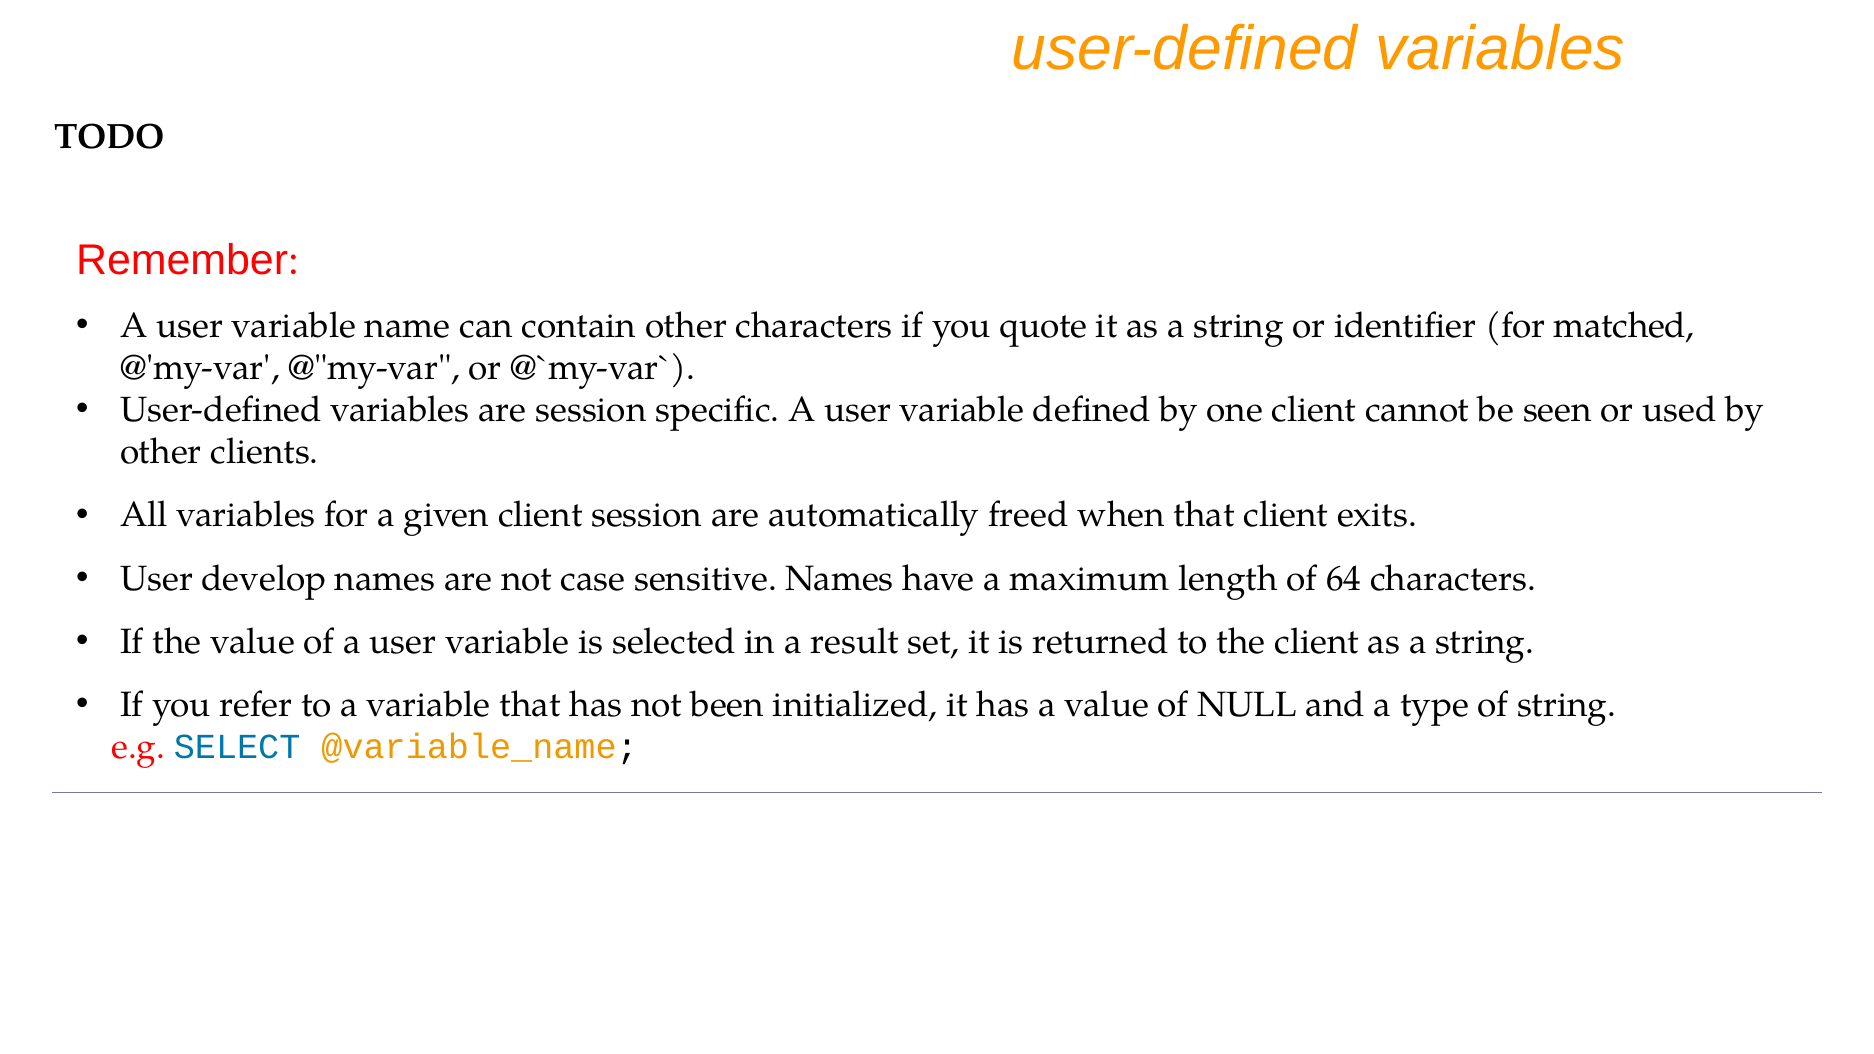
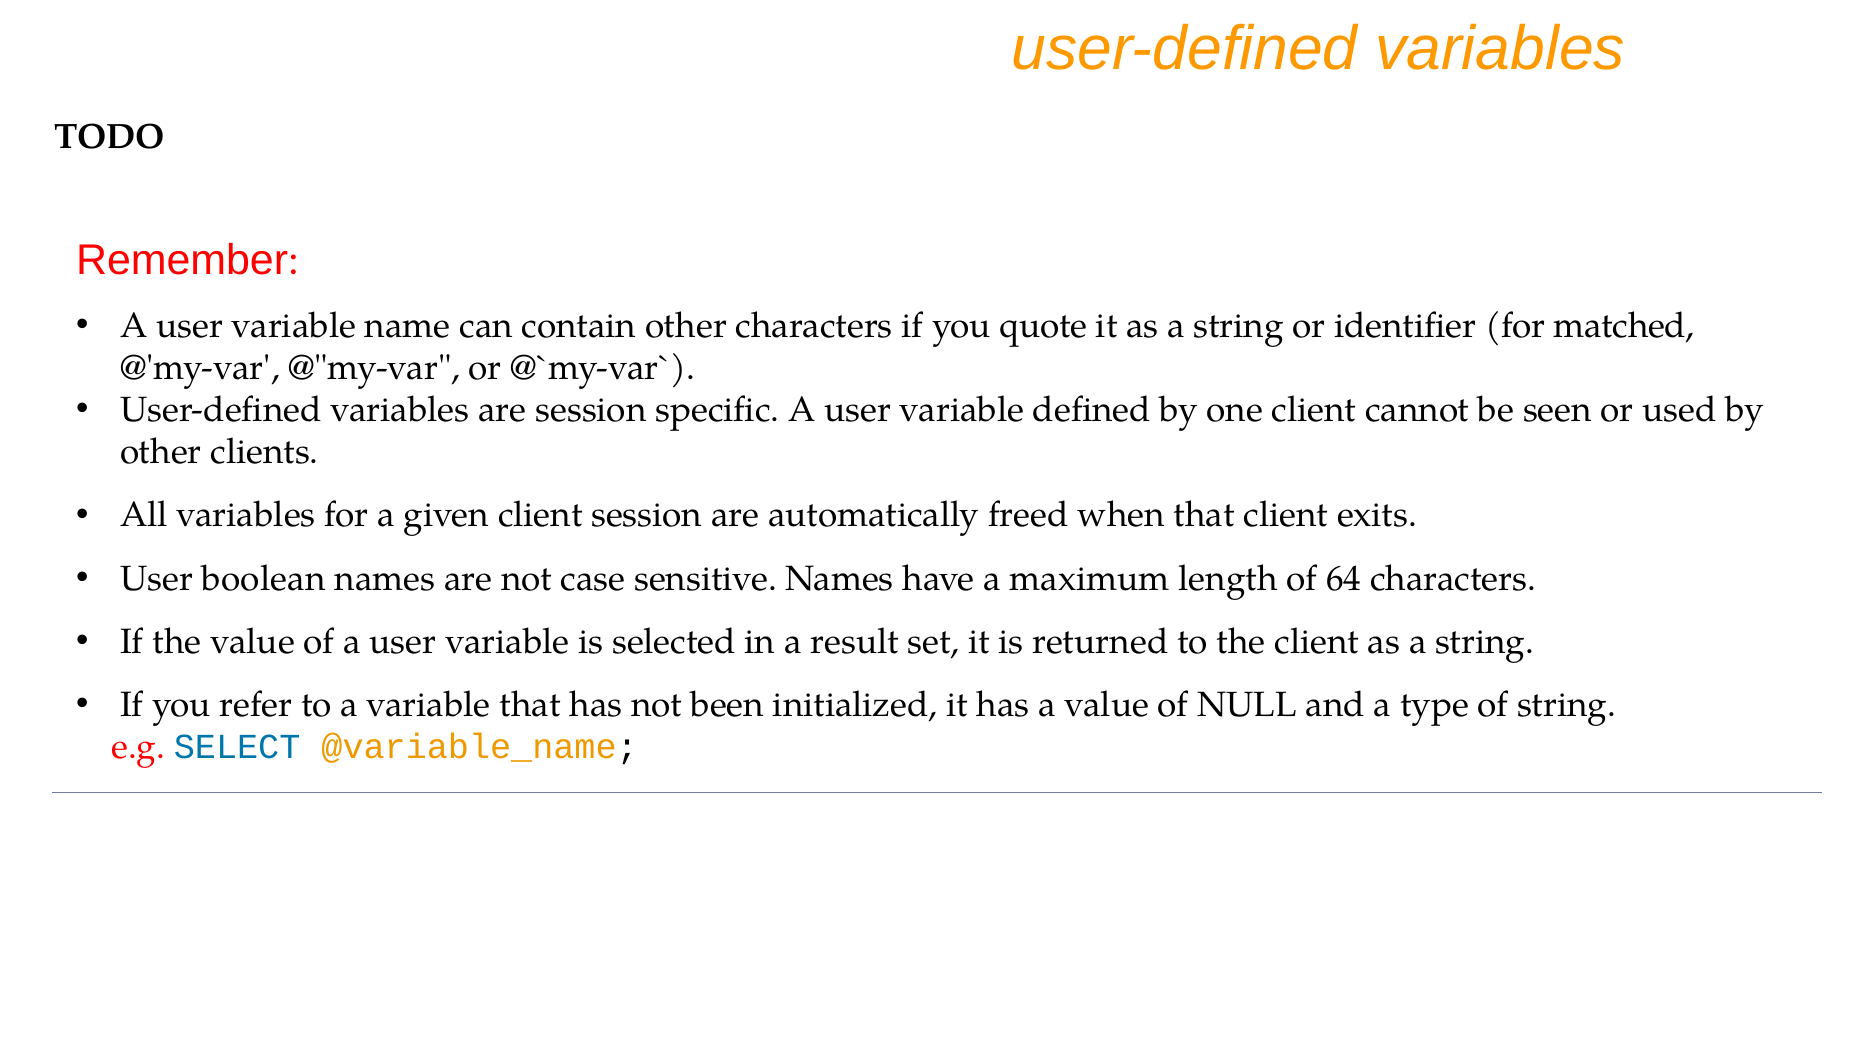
develop: develop -> boolean (264, 579)
